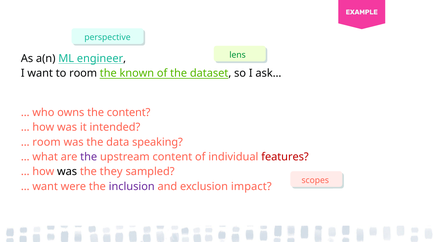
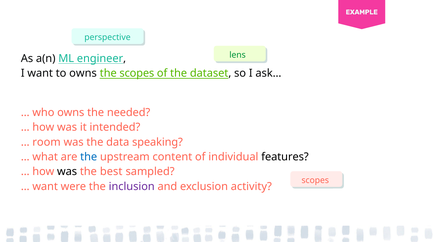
to room: room -> owns (83, 73)
the known: known -> scopes (137, 73)
the content: content -> needed (129, 112)
the colour: purple -> blue (89, 157)
features colour: red -> black (285, 157)
they: they -> best (111, 171)
impact: impact -> activity (251, 186)
